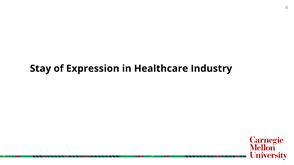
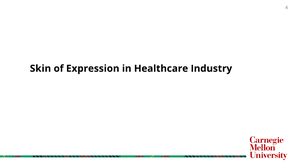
Stay: Stay -> Skin (40, 69)
